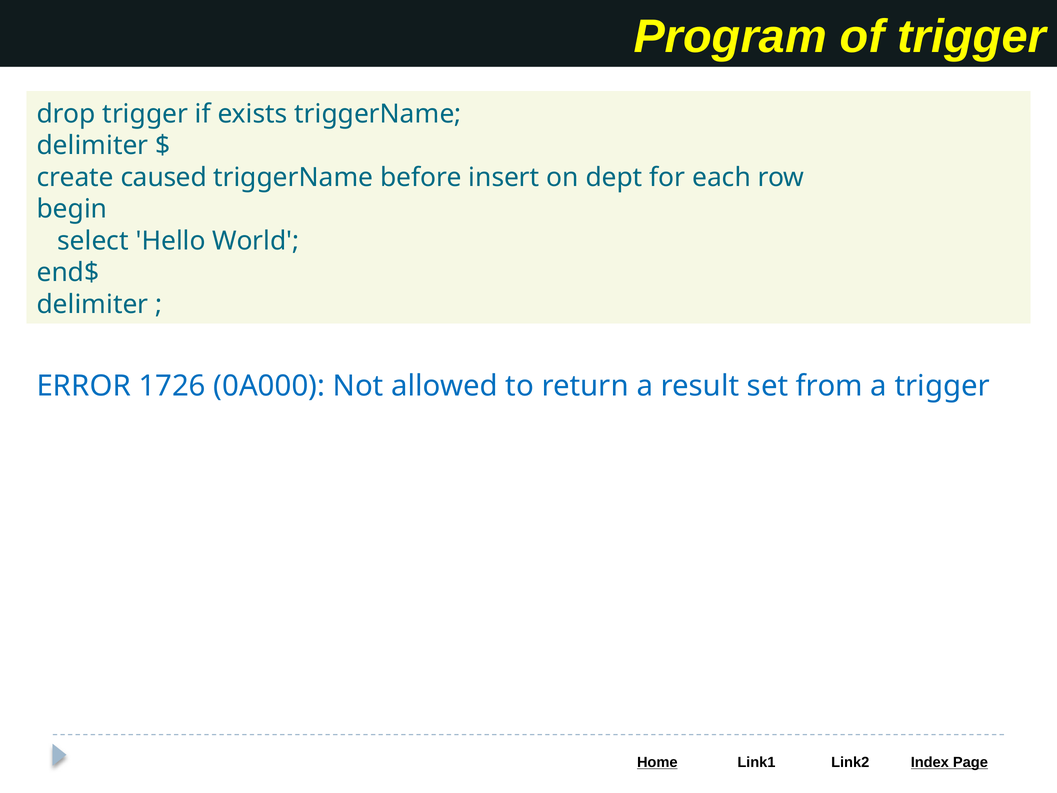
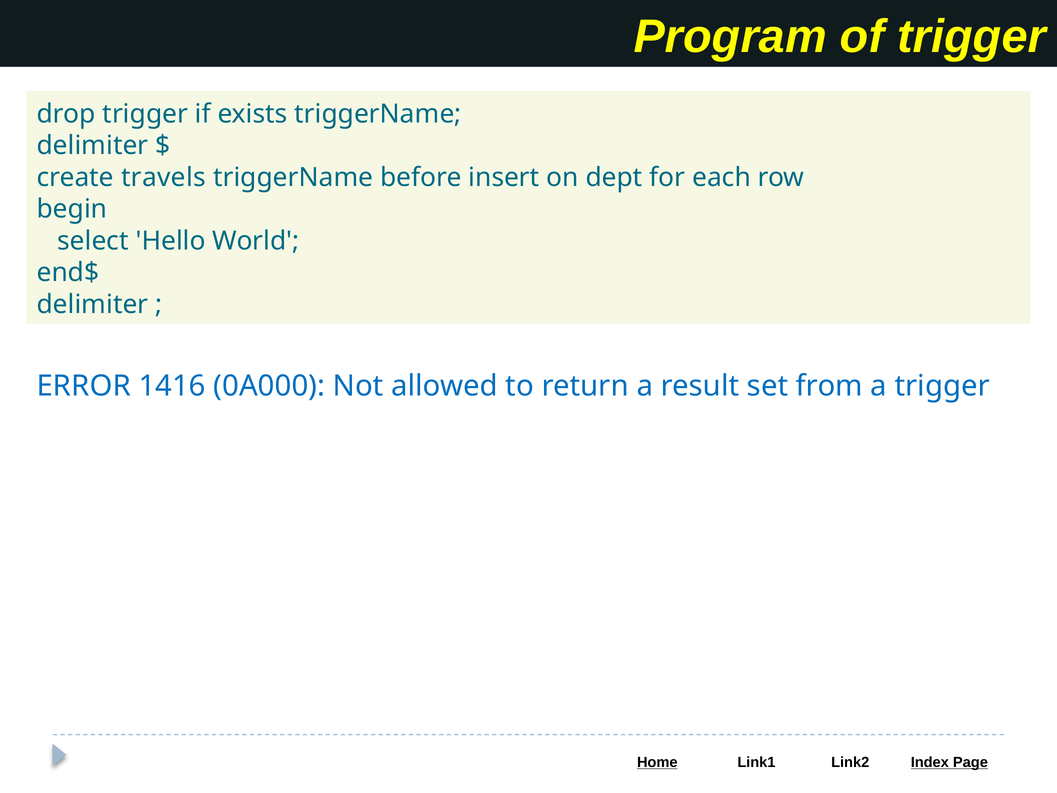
caused: caused -> travels (163, 177)
1726: 1726 -> 1416 (172, 386)
